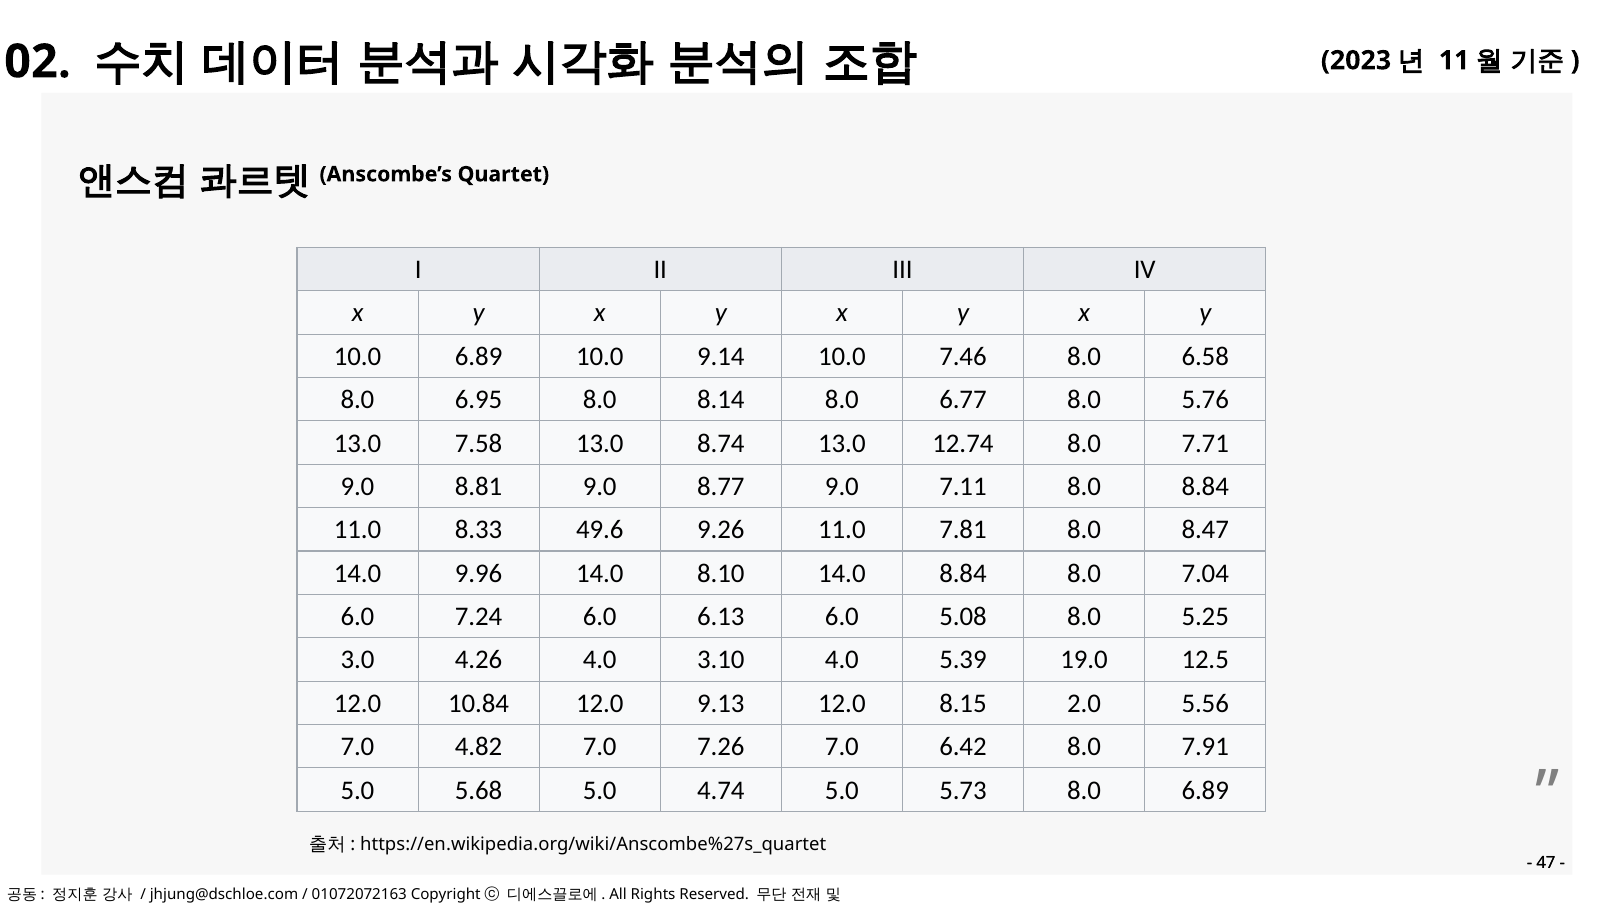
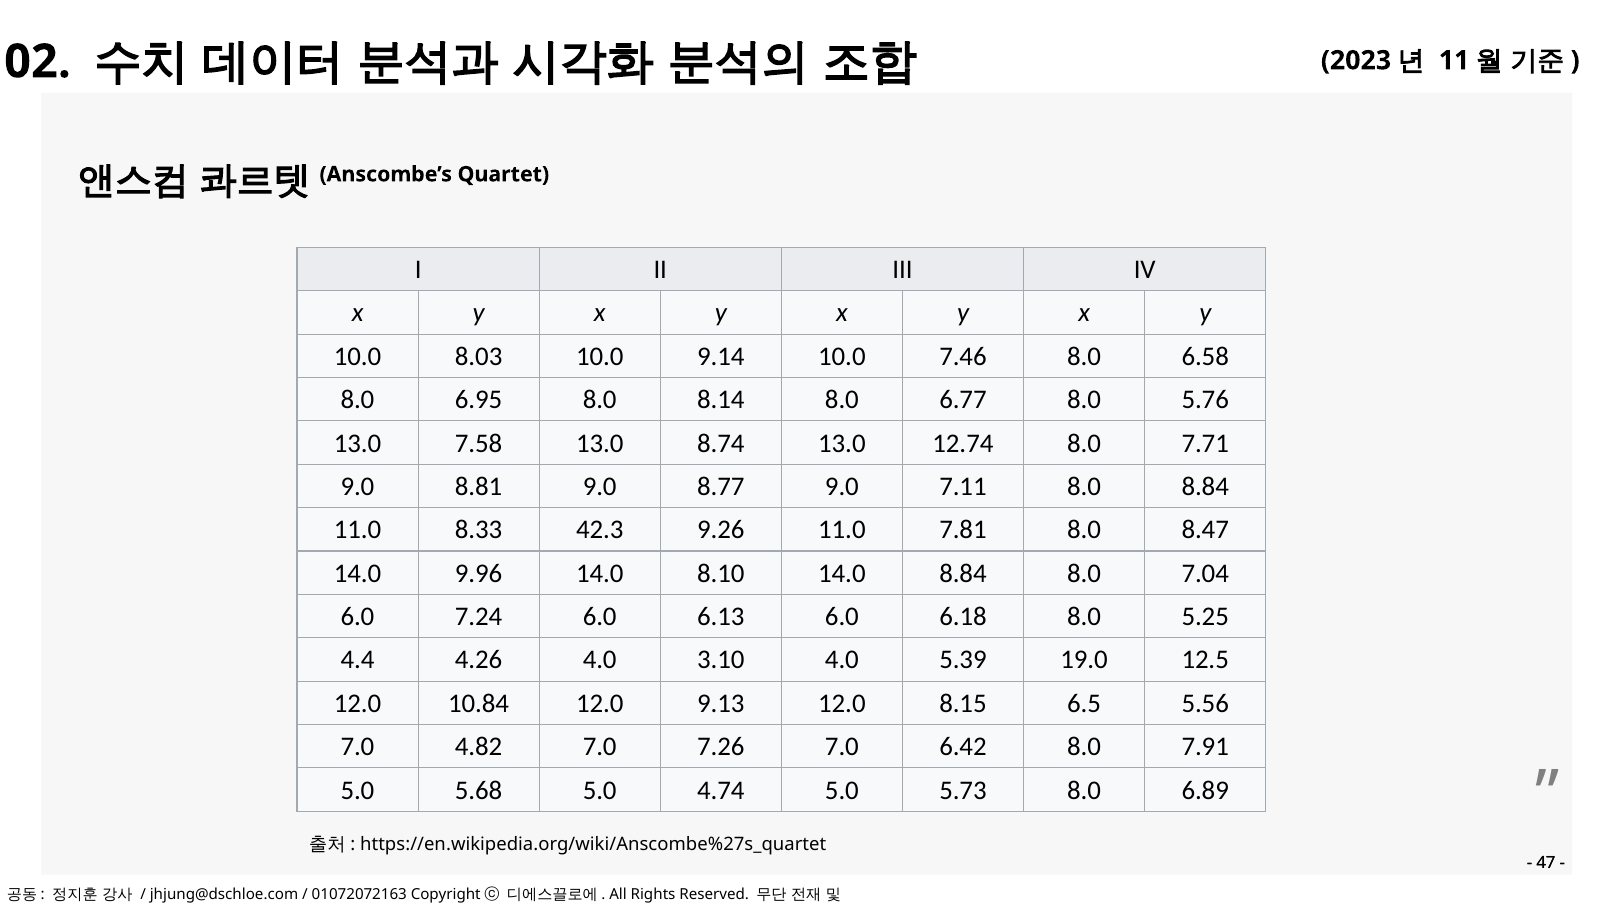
10.0 6.89: 6.89 -> 8.03 (479, 356)
49.6: 49.6 -> 42.3 (600, 530)
5.08: 5.08 -> 6.18 (963, 617)
3.0: 3.0 -> 4.4 (358, 660)
2.0: 2.0 -> 6.5 (1084, 703)
